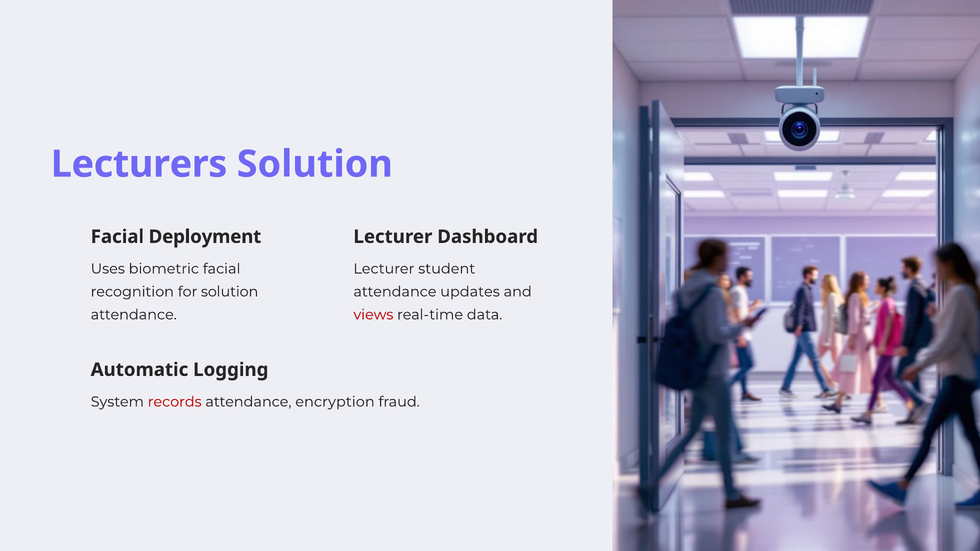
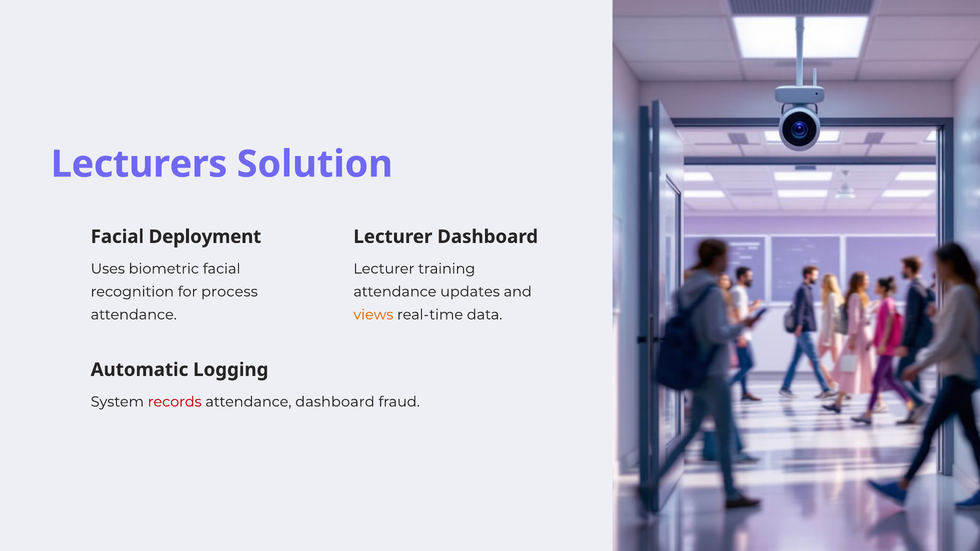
student: student -> training (447, 269)
for solution: solution -> process (229, 292)
views colour: red -> orange (373, 315)
attendance encryption: encryption -> dashboard (335, 402)
